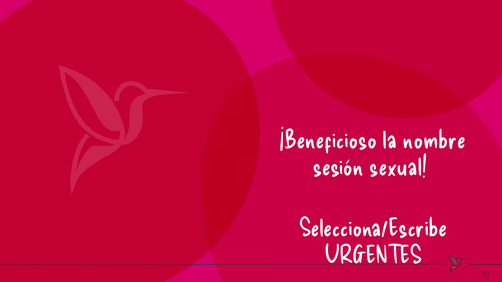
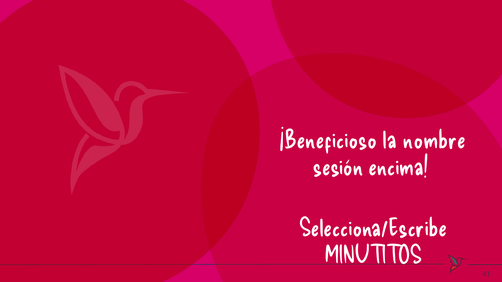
sexual: sexual -> encima (398, 167)
URGENTES: URGENTES -> MINUTITOS (373, 256)
